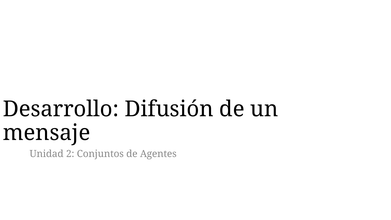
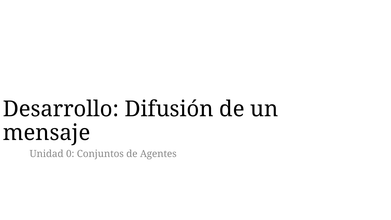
2: 2 -> 0 (70, 154)
